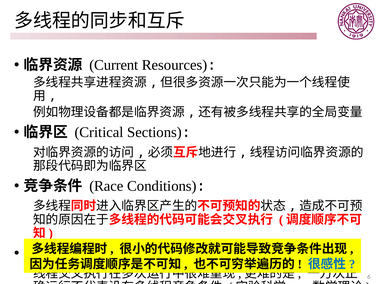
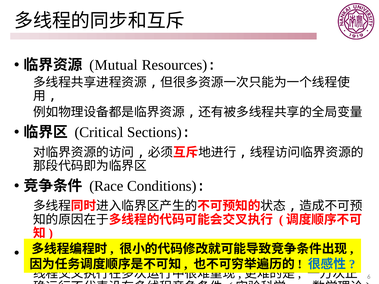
Current: Current -> Mutual (114, 65)
